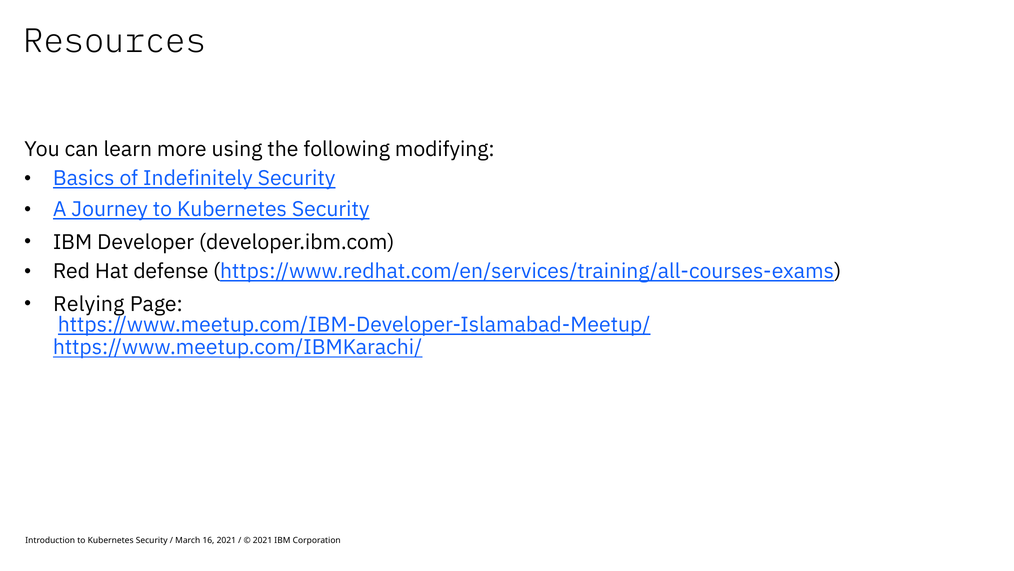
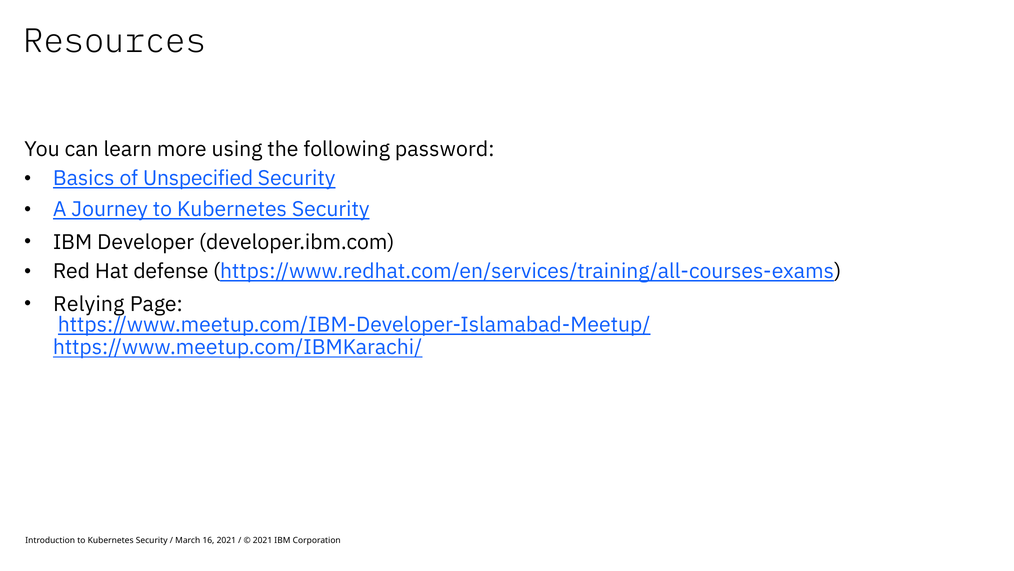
modifying: modifying -> password (445, 149)
Indefinitely: Indefinitely -> Unspecified (198, 178)
